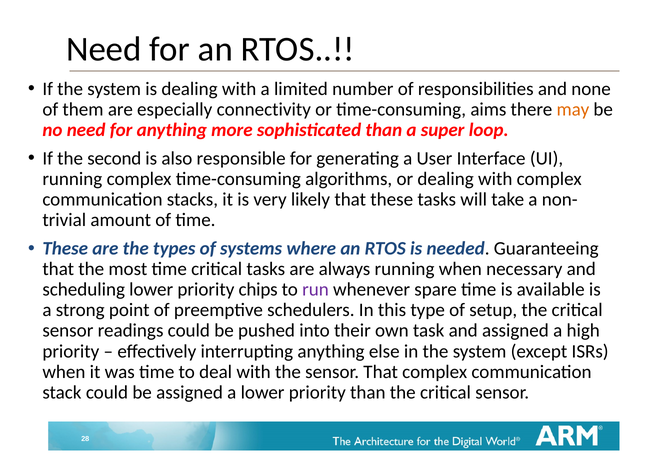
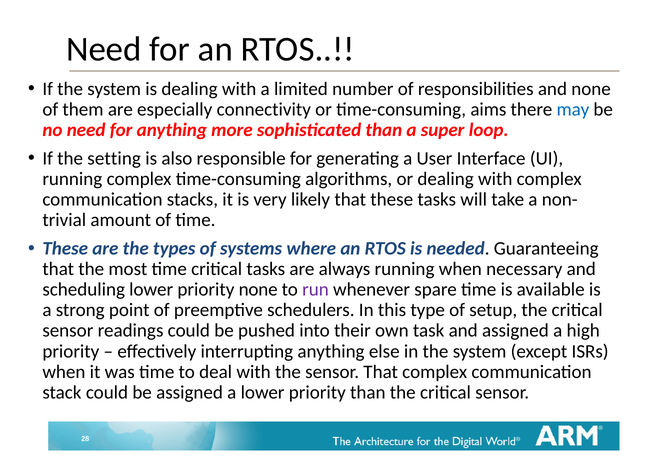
may colour: orange -> blue (573, 109)
second: second -> setting (114, 158)
priority chips: chips -> none (258, 290)
